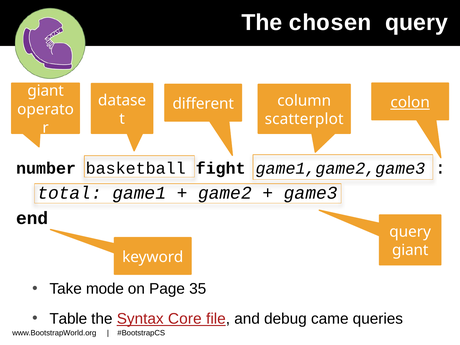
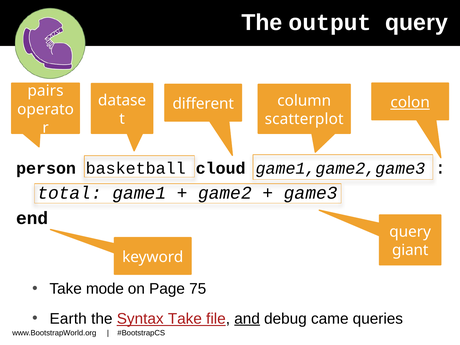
chosen: chosen -> output (330, 23)
giant: giant -> pairs (45, 91)
number: number -> person (46, 168)
fight: fight -> cloud (221, 168)
35: 35 -> 75 (198, 289)
Table: Table -> Earth (68, 319)
Syntax Core: Core -> Take (185, 319)
and underline: none -> present (247, 319)
